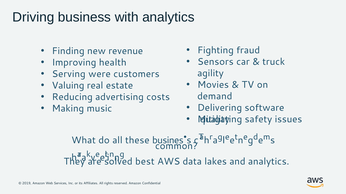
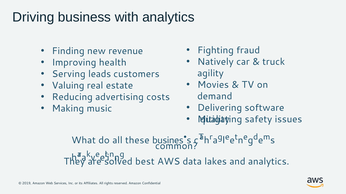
Sensors: Sensors -> Natively (215, 62)
were: were -> leads (100, 74)
